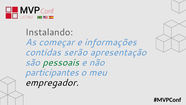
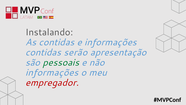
As começar: começar -> contidas (57, 42)
participantes: participantes -> informações (52, 72)
empregador colour: black -> red (52, 82)
